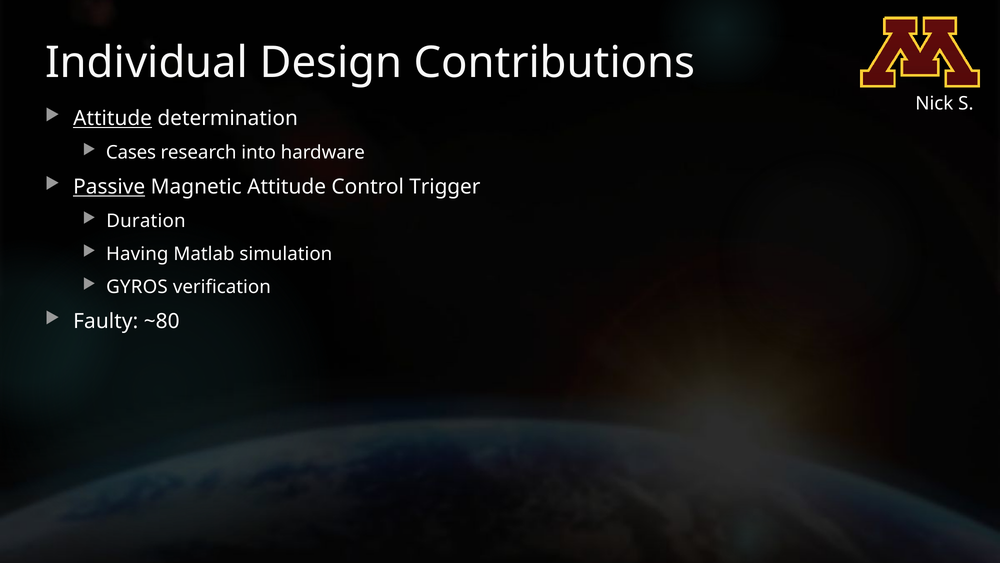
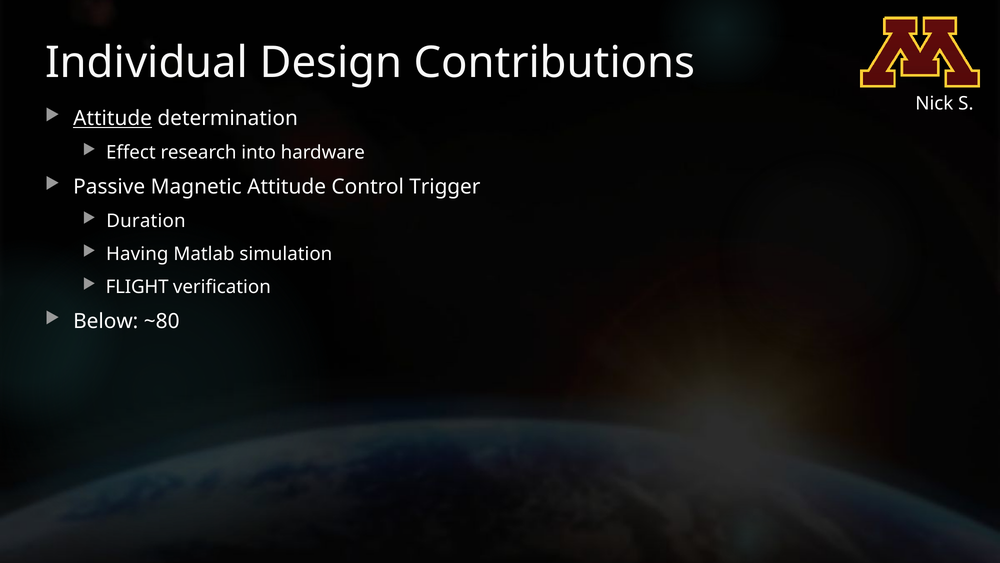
Cases: Cases -> Effect (131, 152)
Passive underline: present -> none (109, 187)
GYROS: GYROS -> FLIGHT (137, 287)
Faulty: Faulty -> Below (106, 321)
